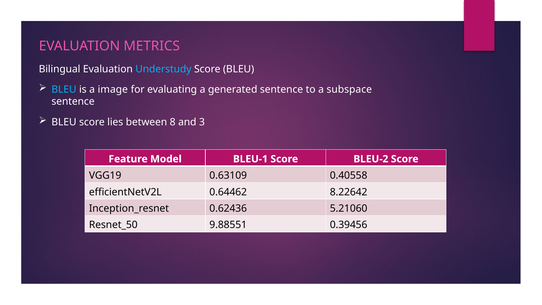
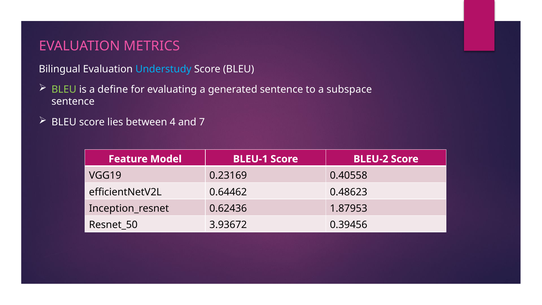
BLEU colour: light blue -> light green (64, 89)
image: image -> define (113, 89)
8: 8 -> 4 (173, 122)
3: 3 -> 7 (202, 122)
0.63109: 0.63109 -> 0.23169 (228, 175)
8.22642: 8.22642 -> 0.48623 (349, 192)
5.21060: 5.21060 -> 1.87953 (349, 208)
9.88551: 9.88551 -> 3.93672 (228, 225)
